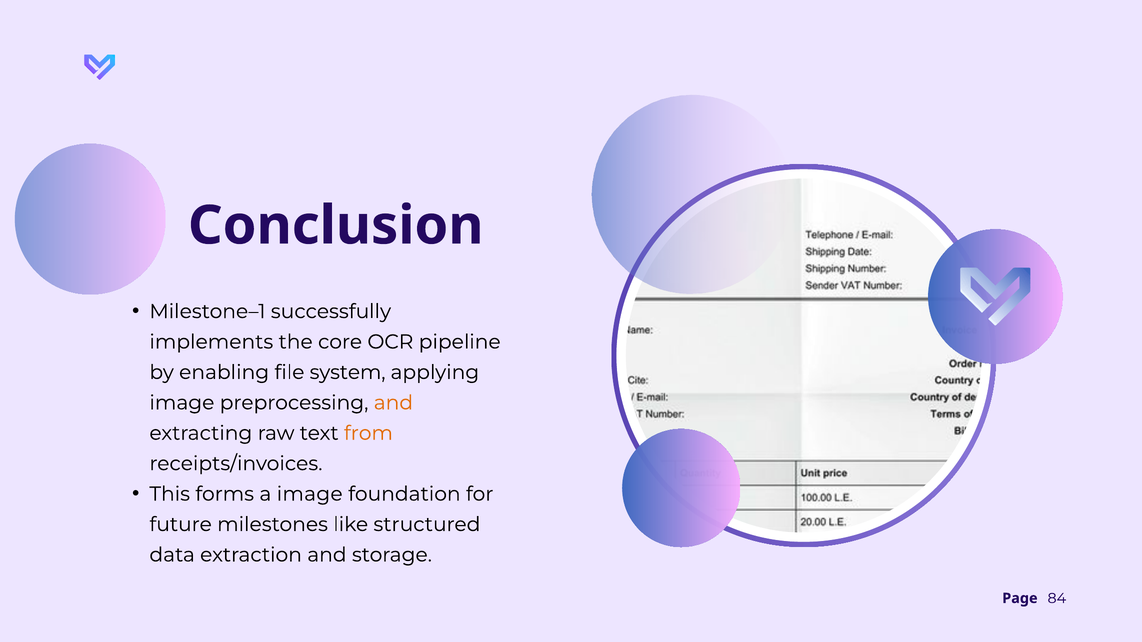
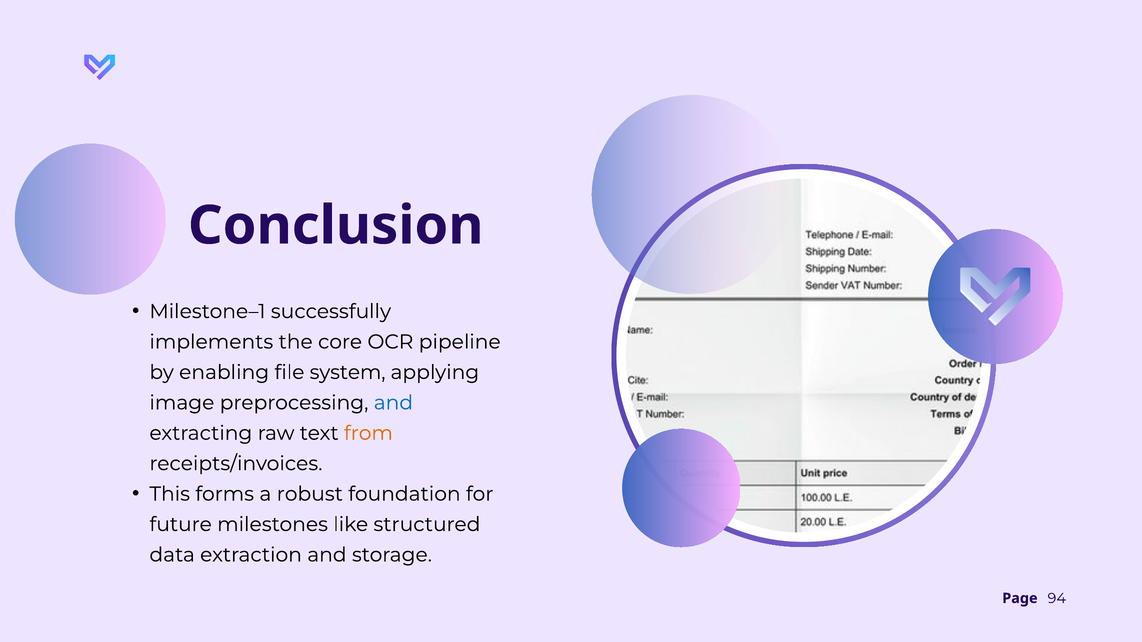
and colour: orange -> blue (393, 403)
a image: image -> robust (310, 494)
84: 84 -> 94 (1057, 599)
